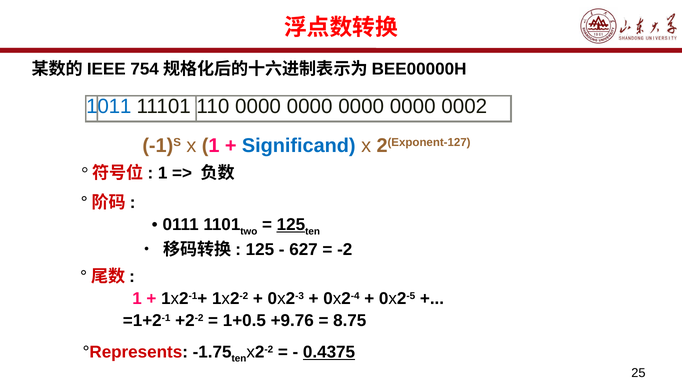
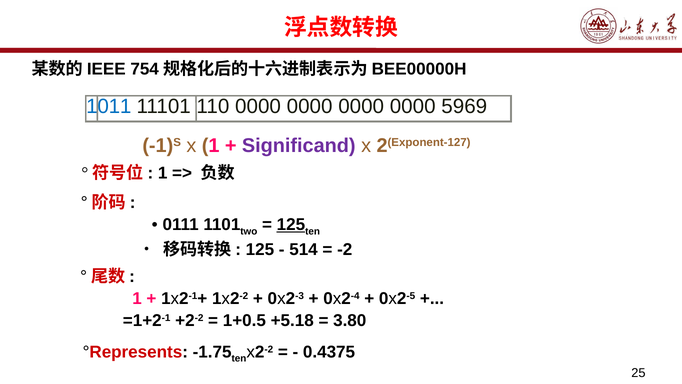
0002: 0002 -> 5969 (464, 106)
Significand colour: blue -> purple (299, 146)
627: 627 -> 514 (303, 250)
+9.76: +9.76 -> +5.18 (292, 321)
8.75: 8.75 -> 3.80 (350, 321)
0.4375 underline: present -> none (329, 352)
